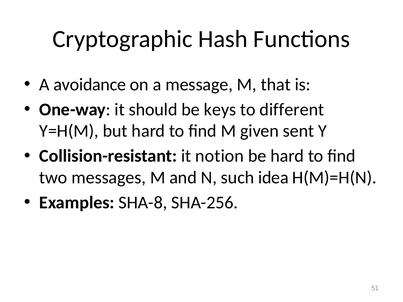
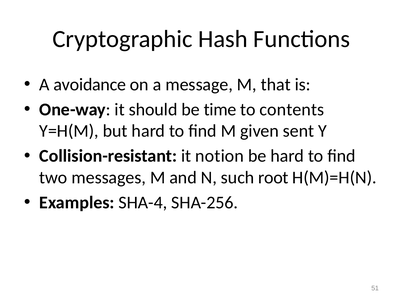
keys: keys -> time (220, 110)
different: different -> contents (292, 110)
idea: idea -> root (273, 178)
SHA-8: SHA-8 -> SHA-4 (143, 203)
